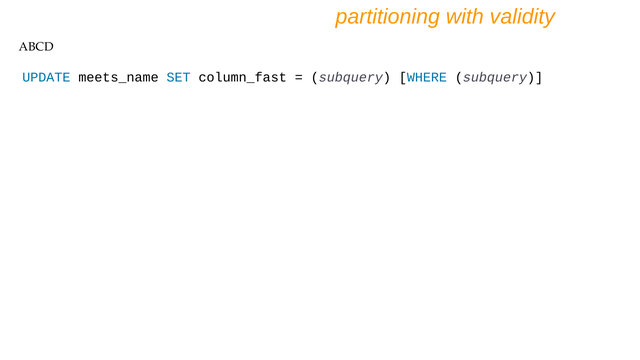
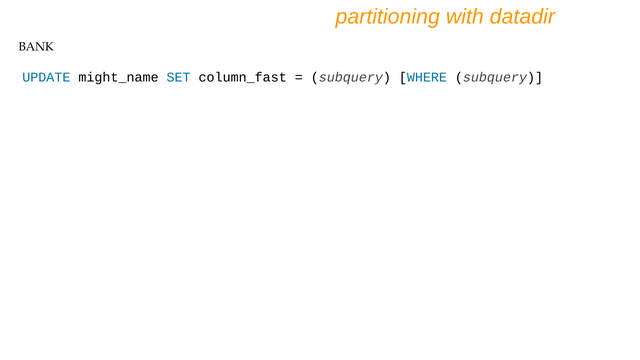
validity: validity -> datadir (522, 17)
ABCD: ABCD -> BANK (36, 47)
meets_name: meets_name -> might_name (119, 78)
